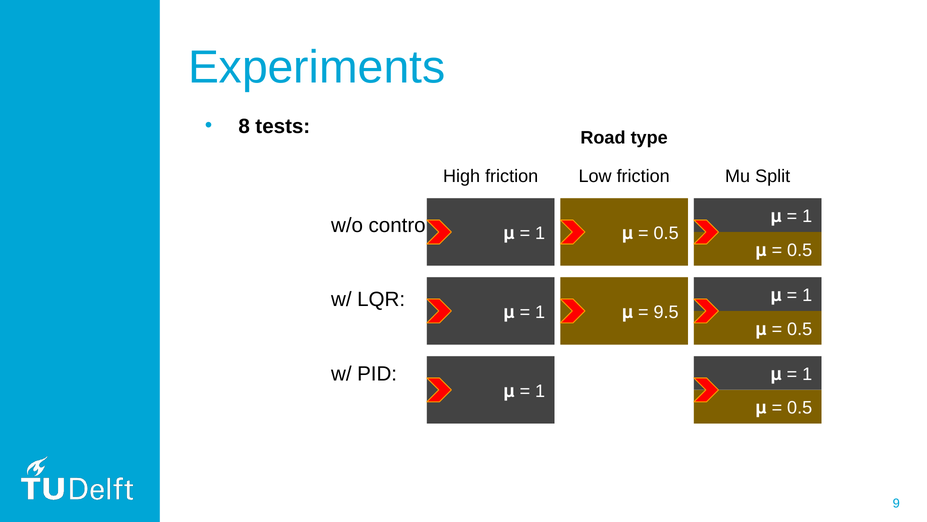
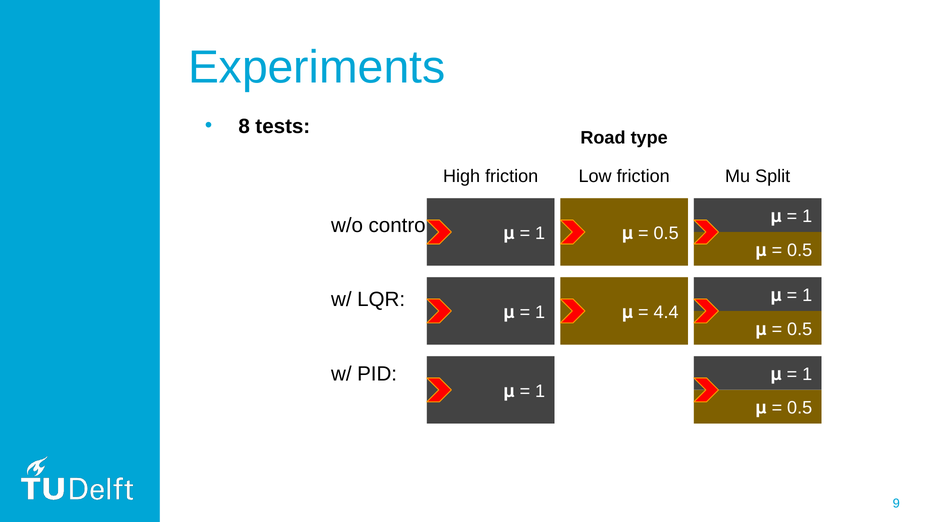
9.5: 9.5 -> 4.4 (666, 312)
